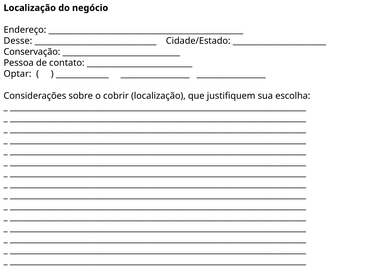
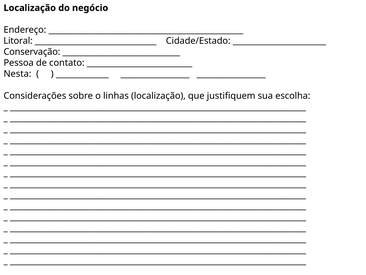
Desse: Desse -> Litoral (18, 41)
Optar: Optar -> Nesta (17, 74)
cobrir: cobrir -> linhas (116, 96)
